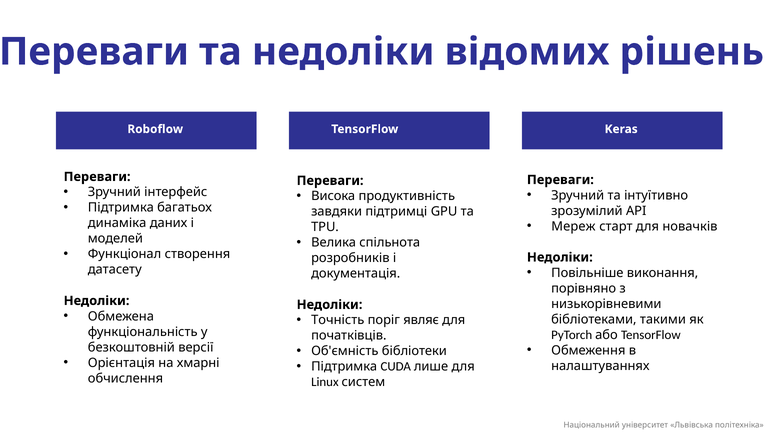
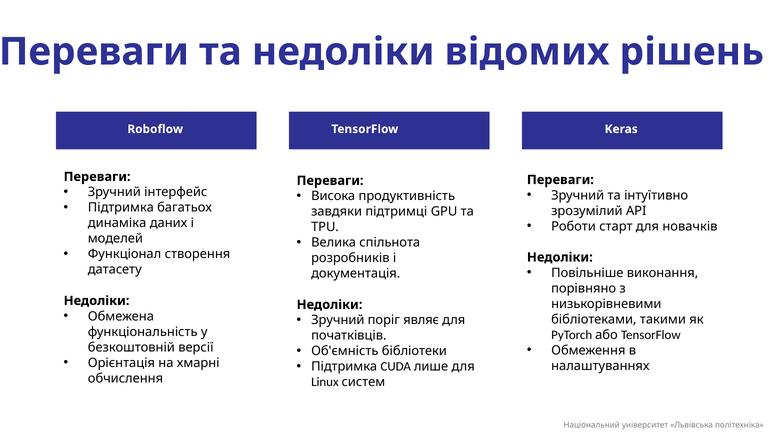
Мереж: Мереж -> Роботи (574, 227)
Точність: Точність -> Зручний (338, 321)
